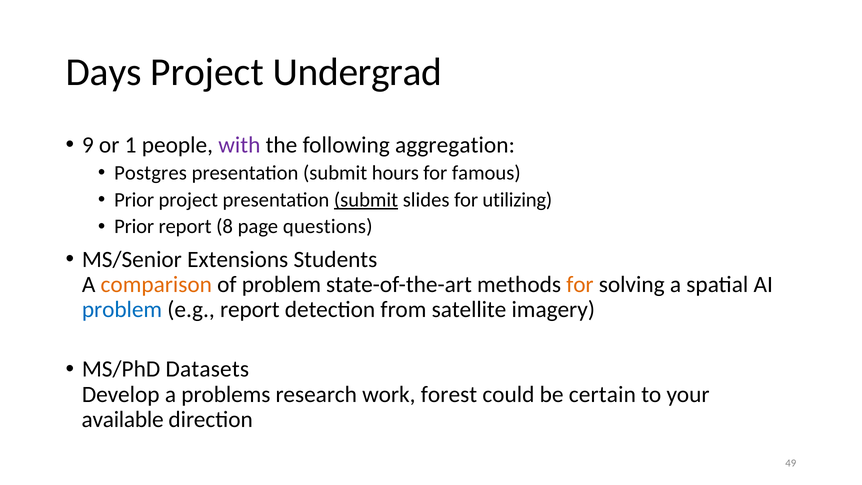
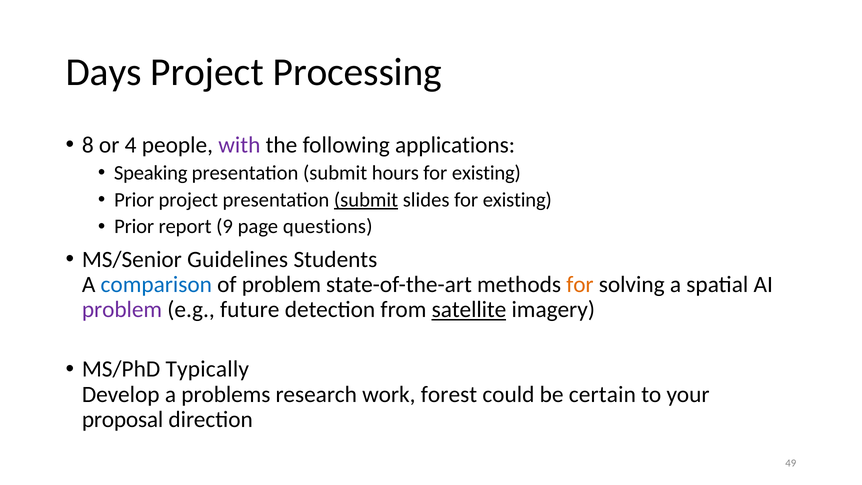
Undergrad: Undergrad -> Processing (357, 72)
9: 9 -> 8 (88, 145)
1: 1 -> 4 (131, 145)
aggregation: aggregation -> applications (455, 145)
Postgres: Postgres -> Speaking (151, 173)
famous: famous -> existing (486, 173)
slides for utilizing: utilizing -> existing (517, 200)
8: 8 -> 9 (225, 227)
Extensions: Extensions -> Guidelines (238, 259)
comparison colour: orange -> blue (156, 284)
problem colour: blue -> purple (122, 310)
e.g report: report -> future (250, 310)
satellite underline: none -> present (469, 310)
Datasets: Datasets -> Typically (207, 369)
available: available -> proposal (123, 419)
